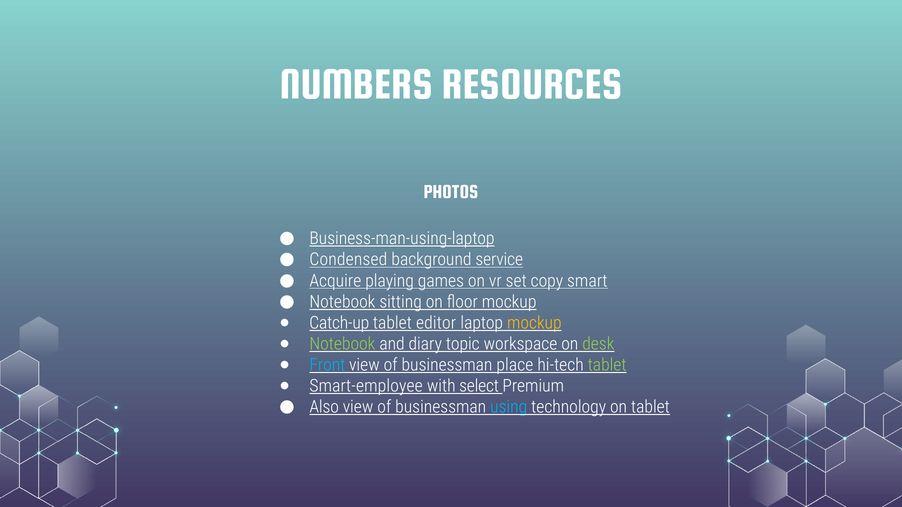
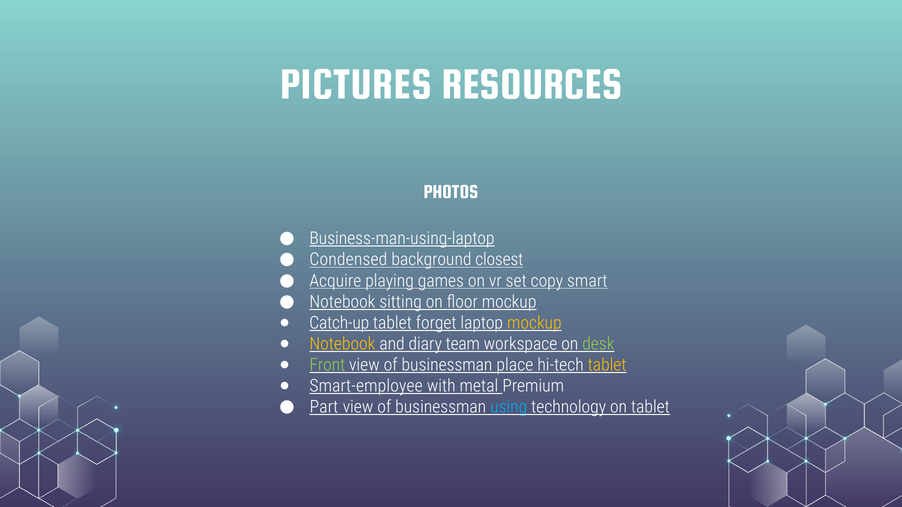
NUMBERS: NUMBERS -> PICTURES (356, 84)
service: service -> closest (499, 260)
editor: editor -> forget (436, 323)
Notebook colour: light green -> yellow (342, 344)
topic: topic -> team (463, 344)
Front colour: light blue -> light green (327, 365)
tablet colour: light green -> yellow (607, 365)
select: select -> metal (479, 386)
Also: Also -> Part (324, 407)
